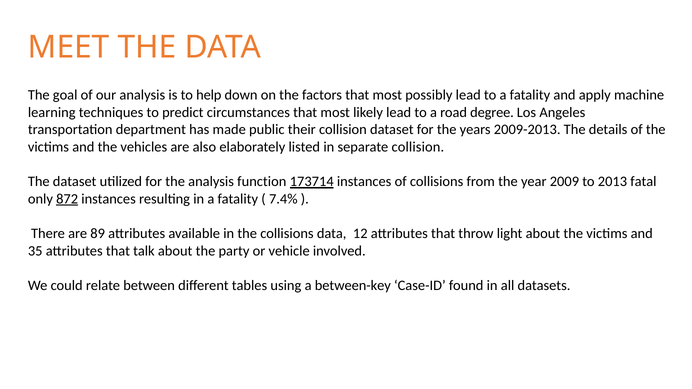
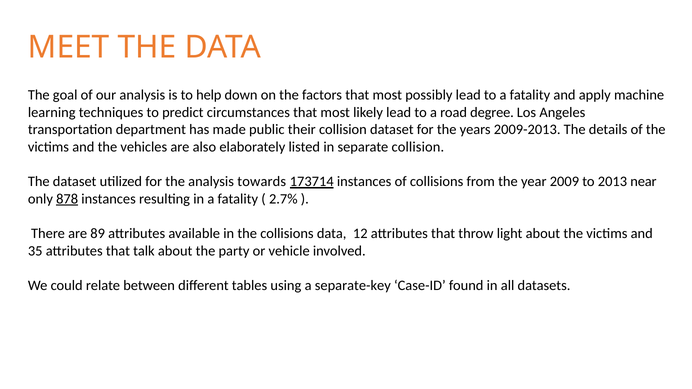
function: function -> towards (262, 182)
fatal: fatal -> near (643, 182)
872: 872 -> 878 (67, 199)
7.4%: 7.4% -> 2.7% (283, 199)
between-key: between-key -> separate-key (353, 286)
